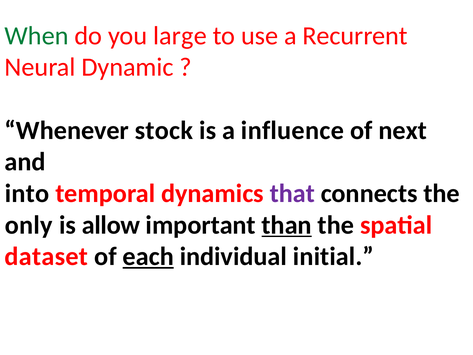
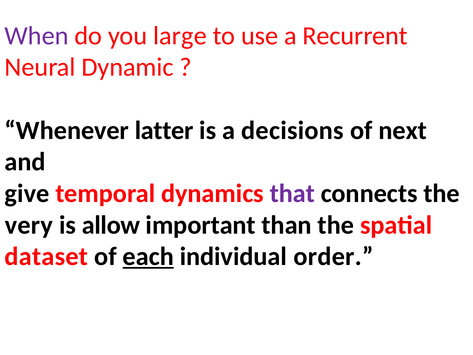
When colour: green -> purple (37, 36)
stock: stock -> latter (164, 130)
influence: influence -> decisions (292, 130)
into: into -> give (27, 193)
only: only -> very (29, 225)
than underline: present -> none (287, 225)
initial: initial -> order (333, 256)
